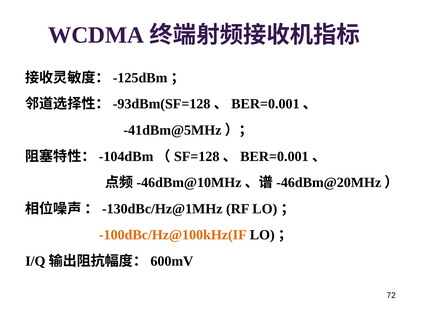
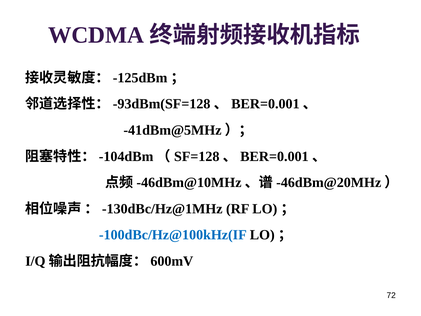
-100dBc/Hz@100kHz(IF colour: orange -> blue (173, 235)
